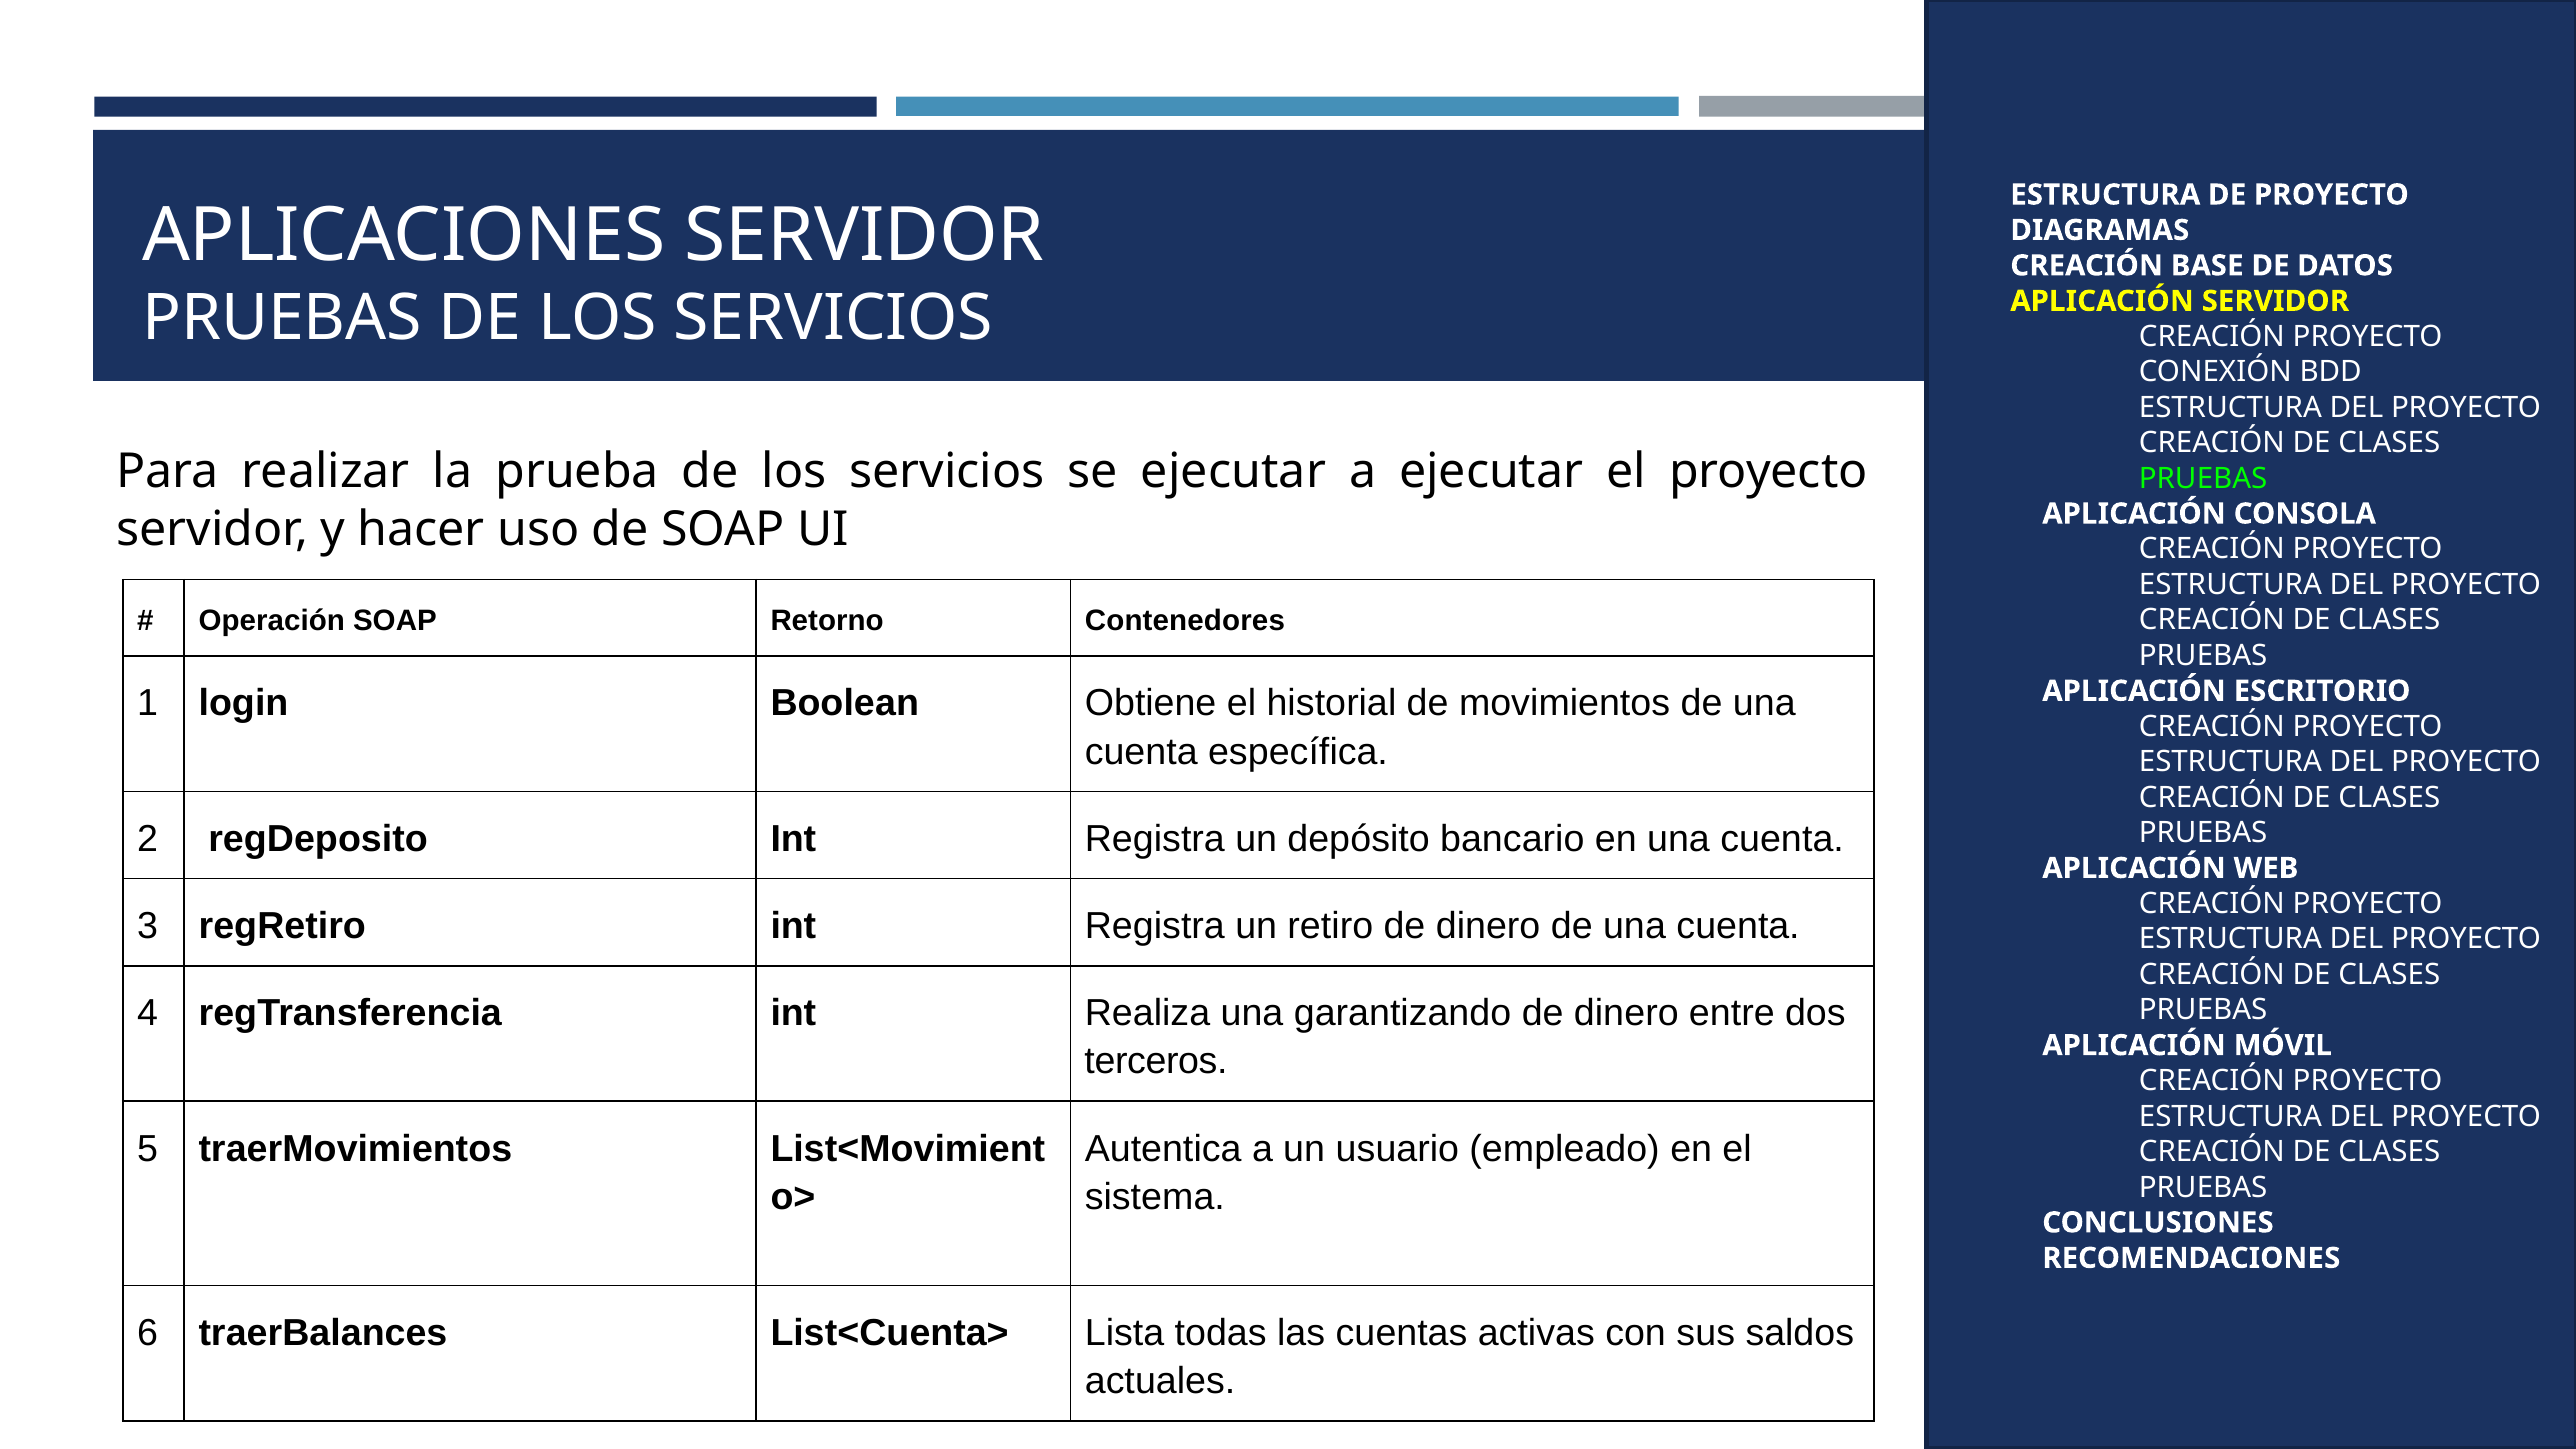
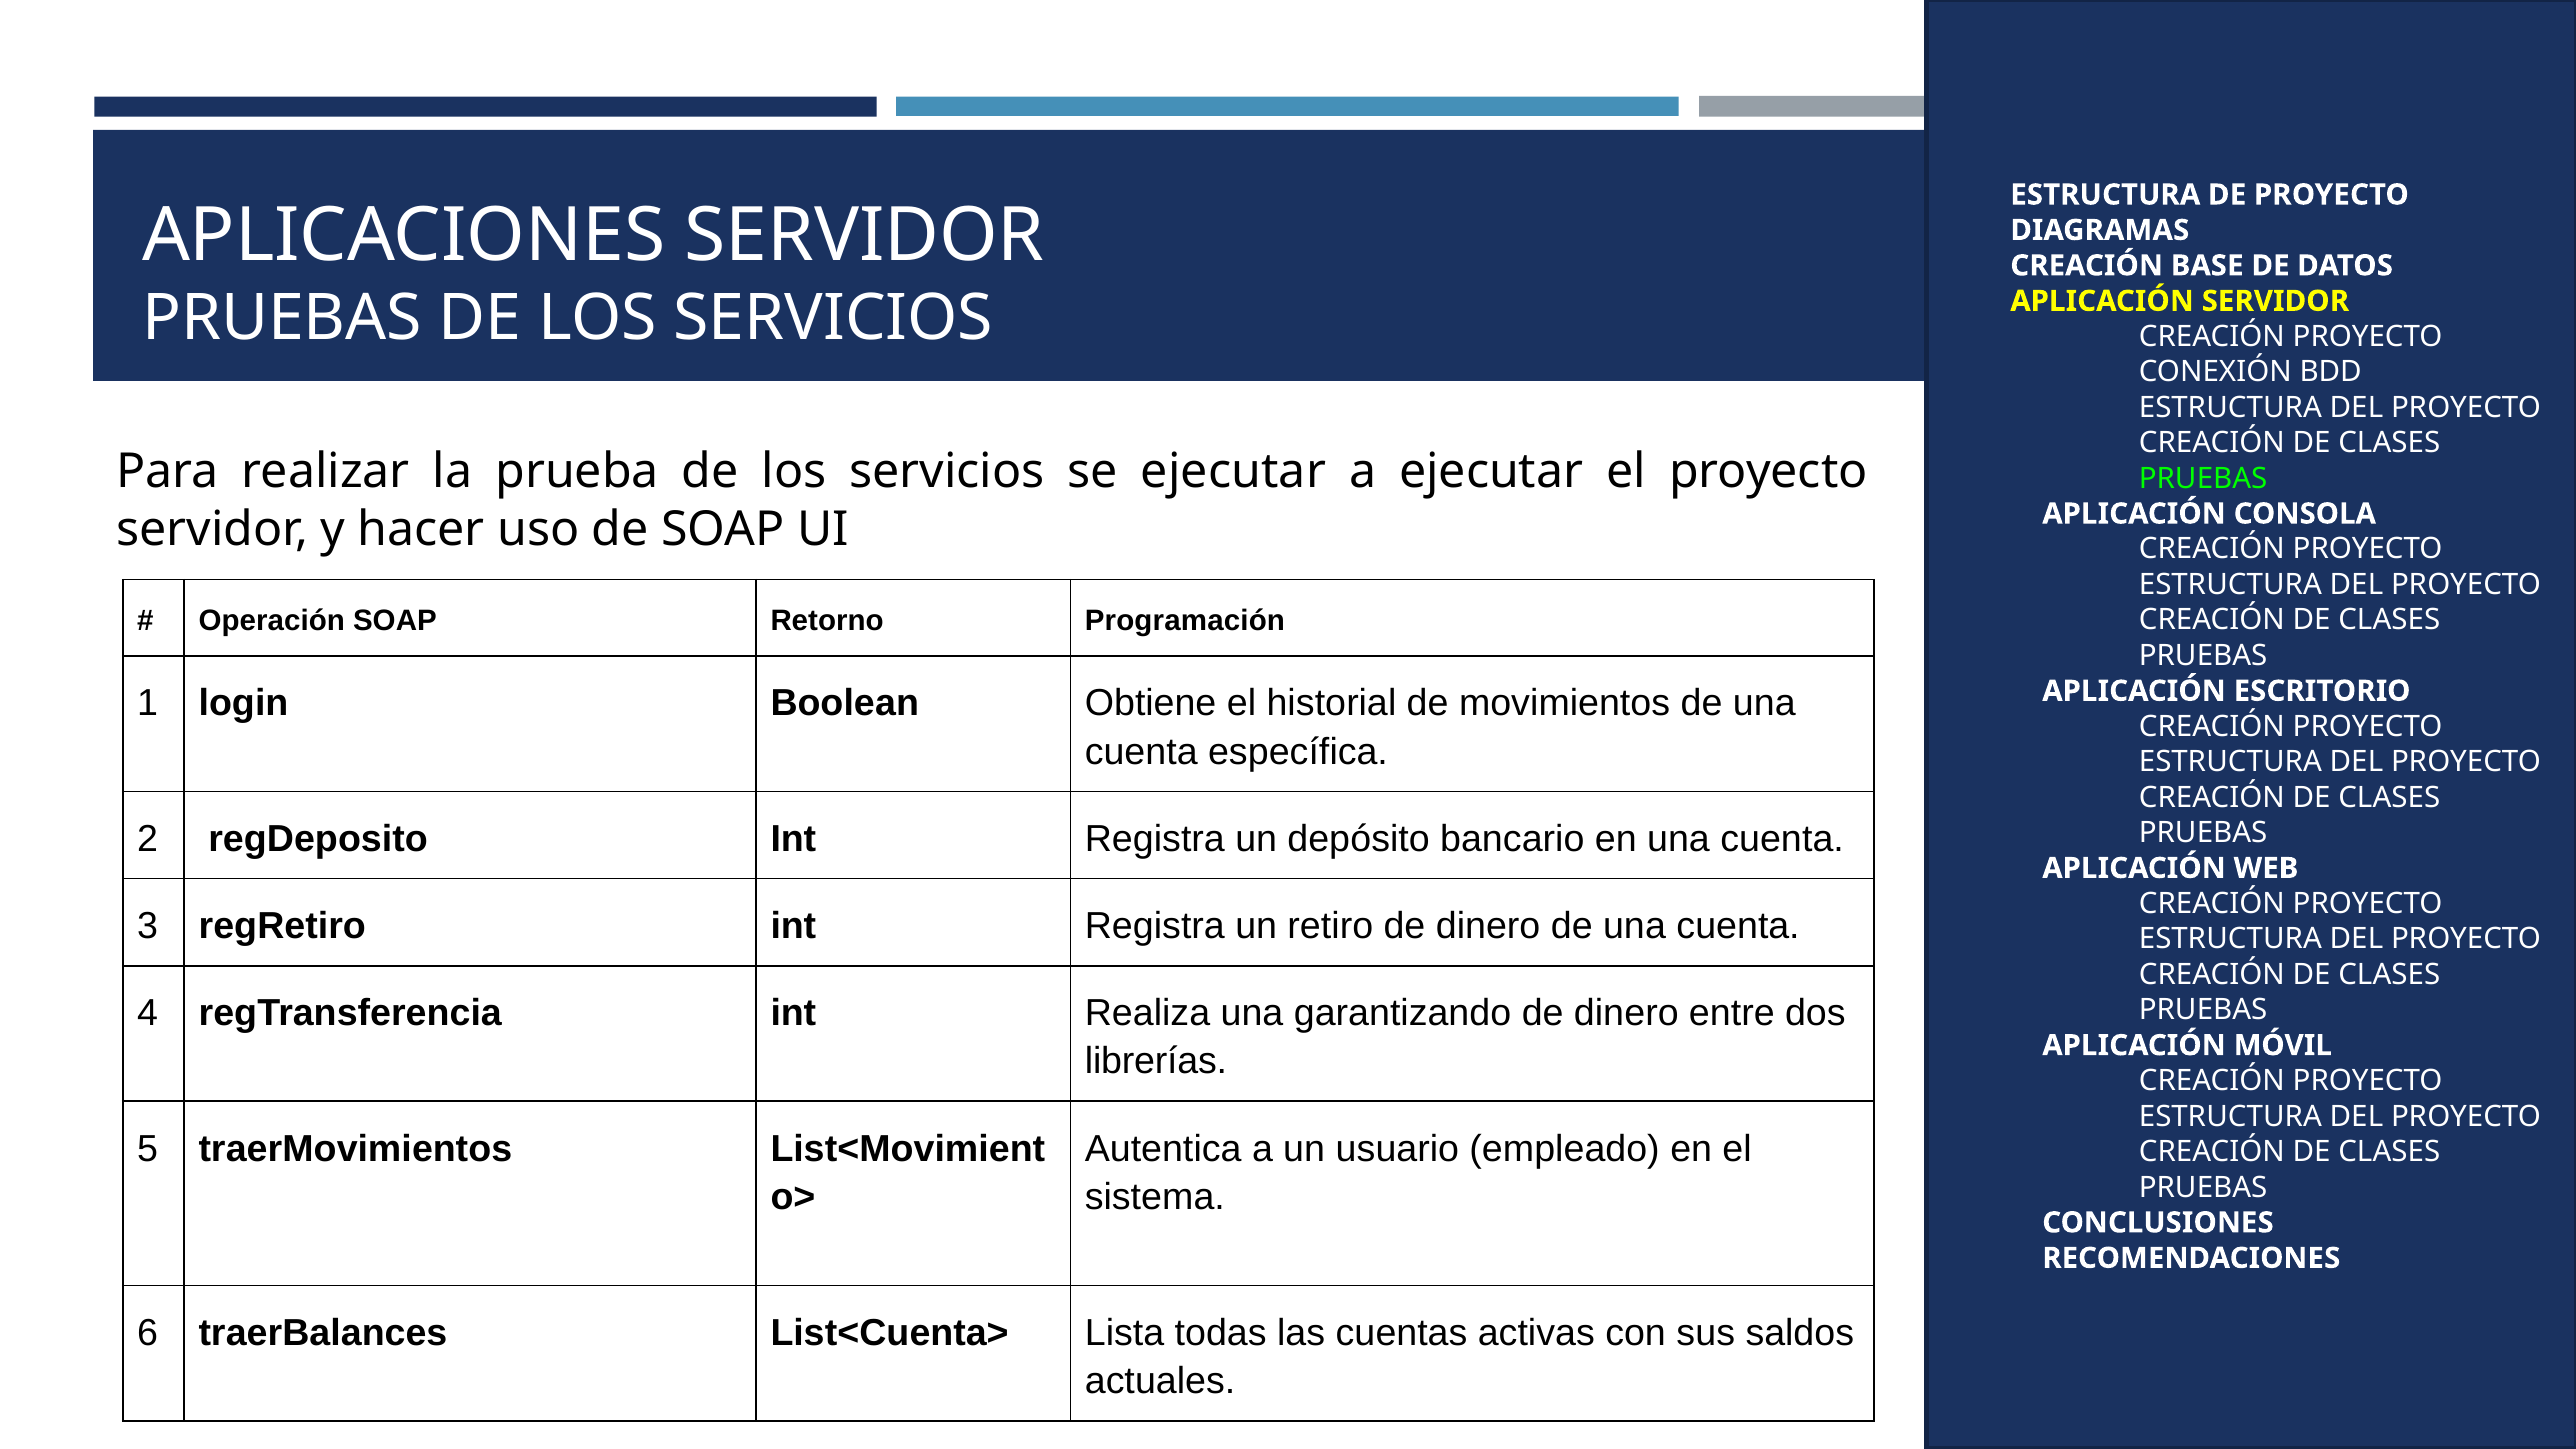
Contenedores: Contenedores -> Programación (1185, 621)
terceros: terceros -> librerías (1156, 1062)
